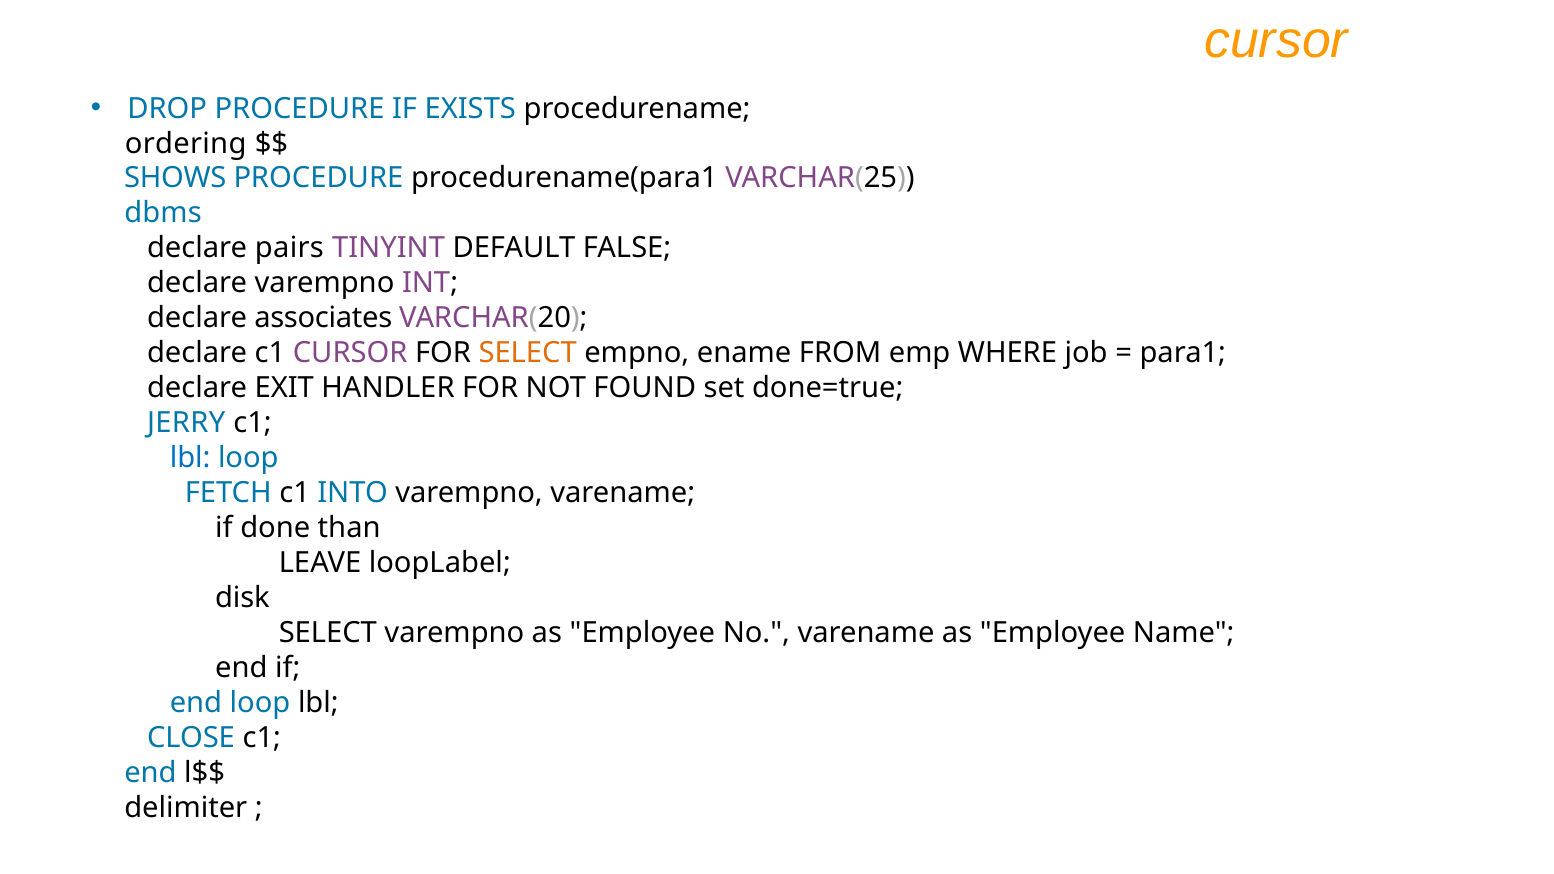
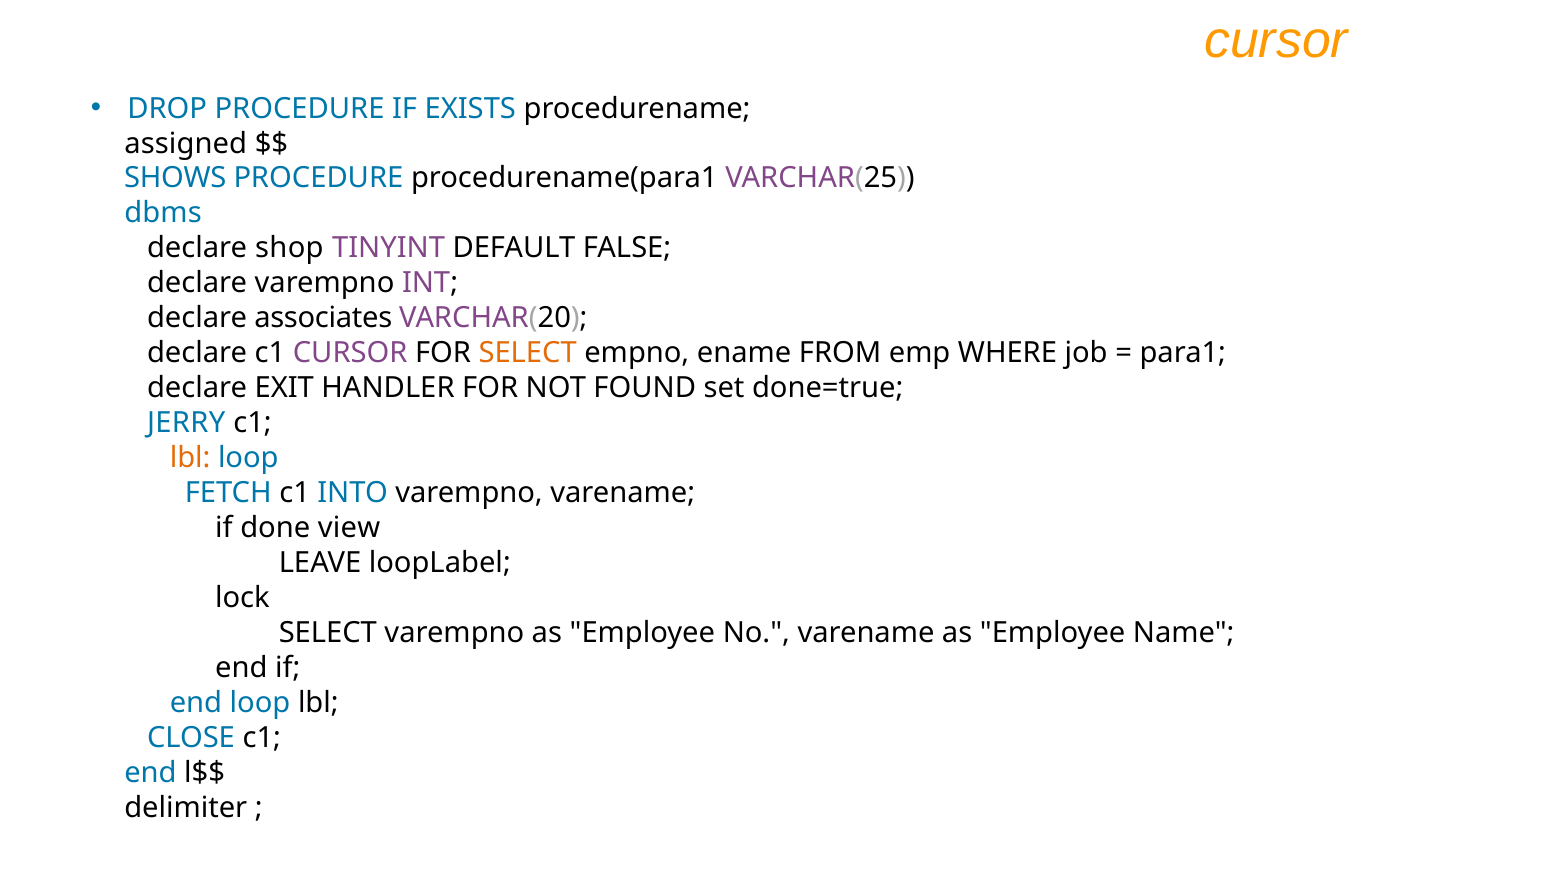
ordering: ordering -> assigned (186, 143)
pairs: pairs -> shop (289, 248)
lbl colour: blue -> orange (190, 458)
than: than -> view (349, 528)
disk: disk -> lock (242, 598)
